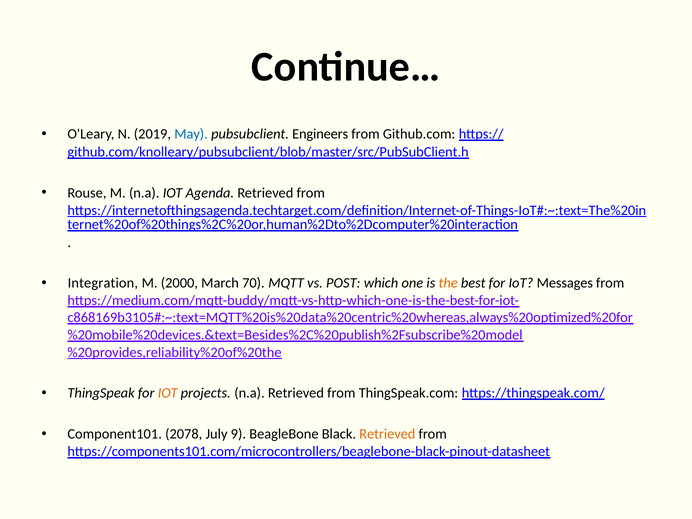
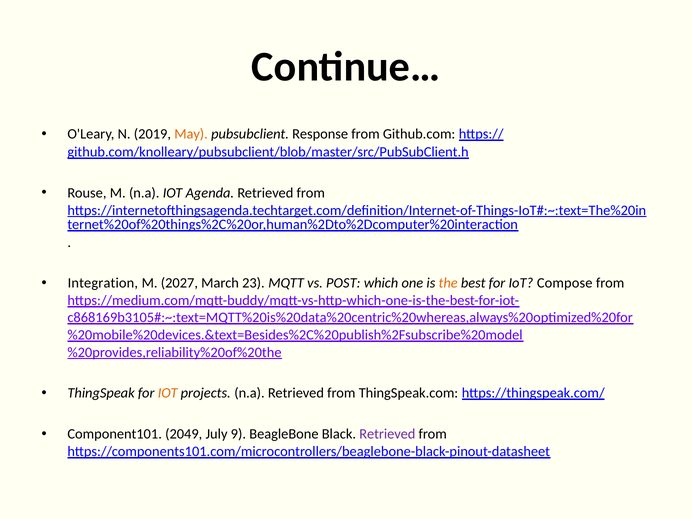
May colour: blue -> orange (191, 134)
Engineers: Engineers -> Response (320, 134)
2000: 2000 -> 2027 (179, 283)
70: 70 -> 23 (253, 283)
Messages: Messages -> Compose (565, 283)
2078: 2078 -> 2049 (184, 434)
Retrieved colour: orange -> purple (387, 434)
